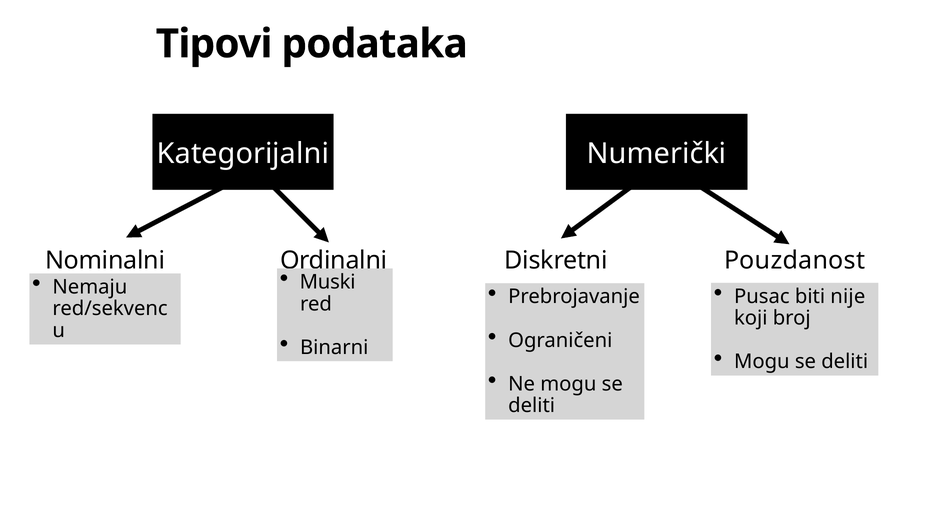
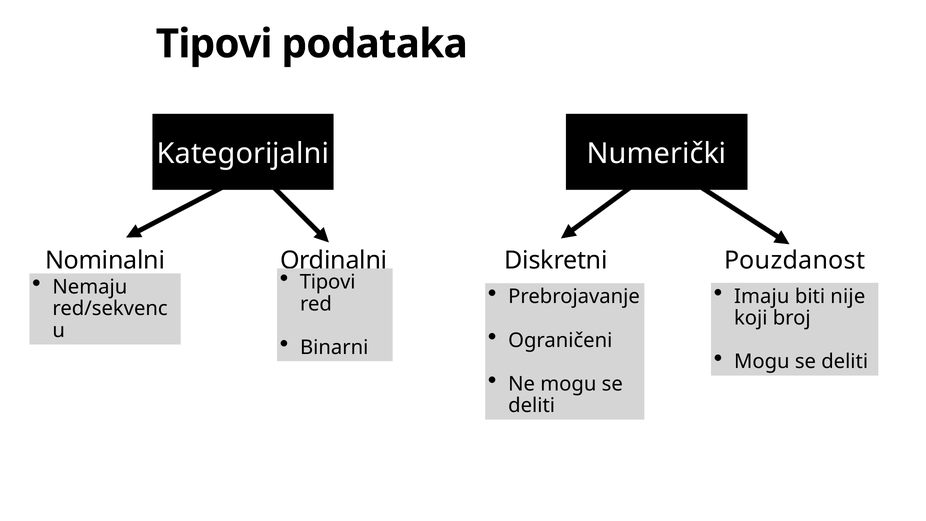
Muski: Muski -> Tipovi (328, 282)
Pusac: Pusac -> Imaju (762, 296)
